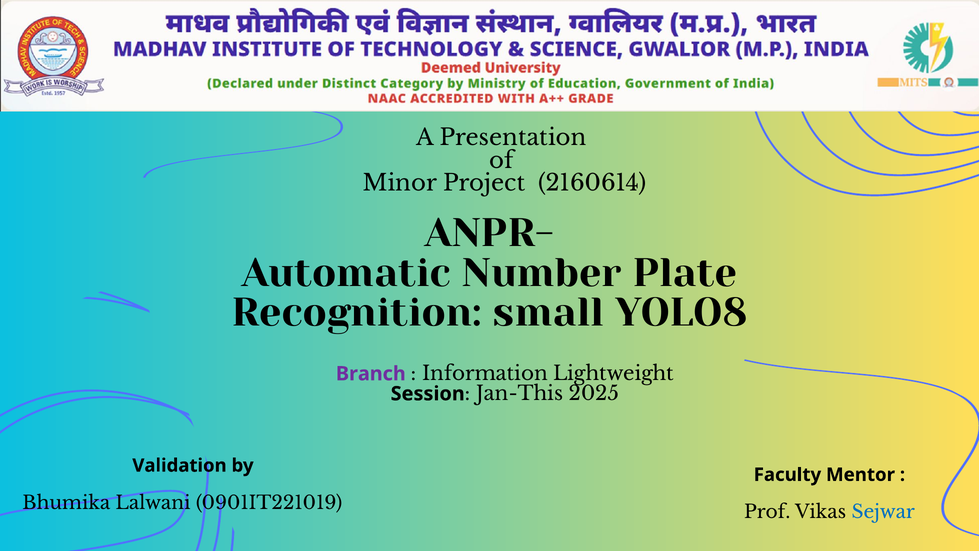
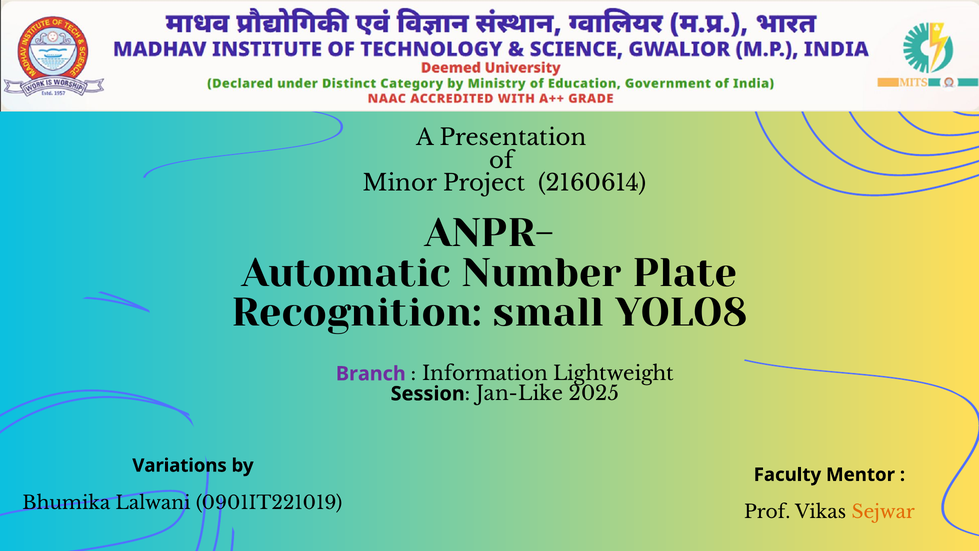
Jan-This: Jan-This -> Jan-Like (520, 394)
Validation: Validation -> Variations (180, 465)
Sejwar colour: blue -> orange (883, 512)
